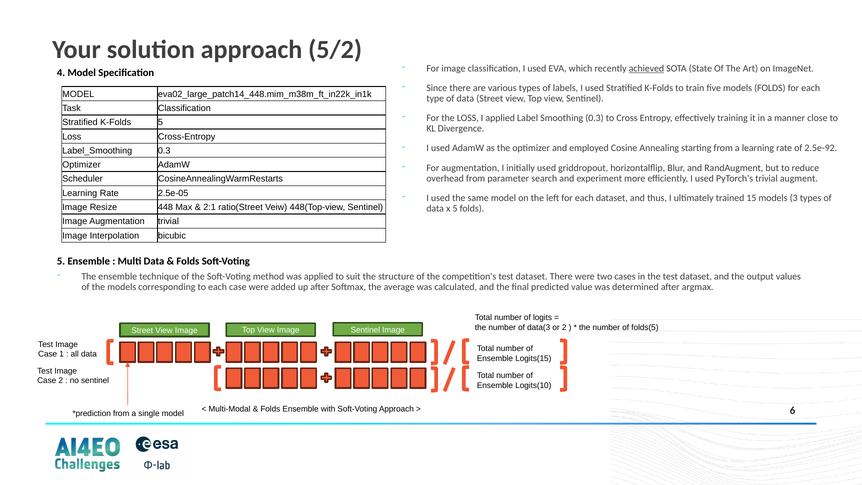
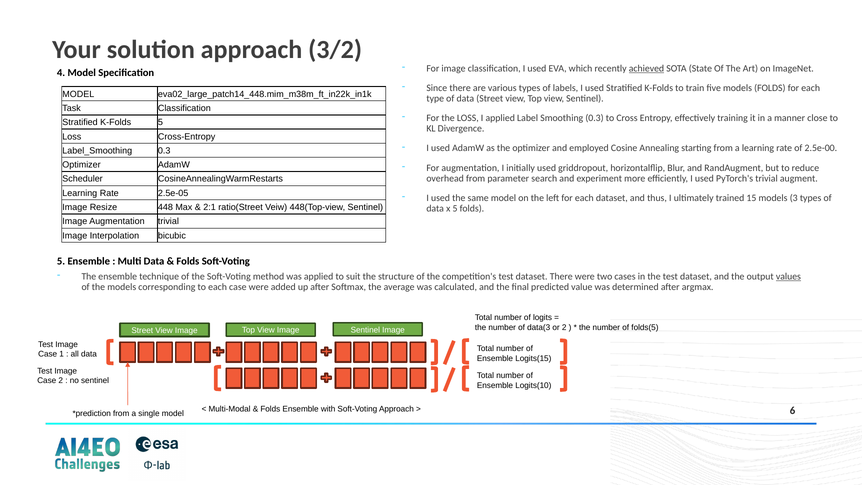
5/2: 5/2 -> 3/2 (335, 49)
2.5e-92: 2.5e-92 -> 2.5e-00 (821, 148)
values underline: none -> present (788, 276)
